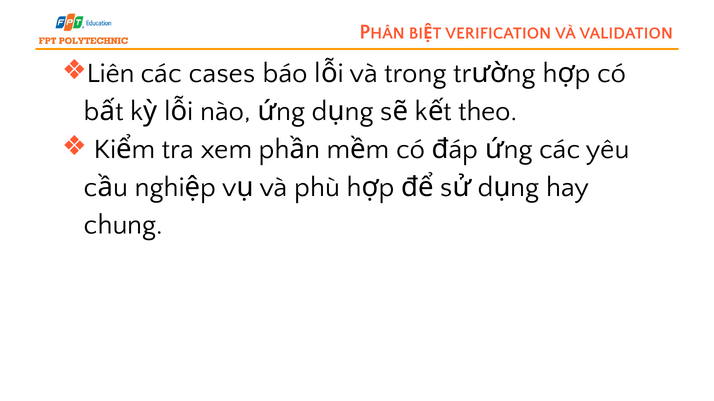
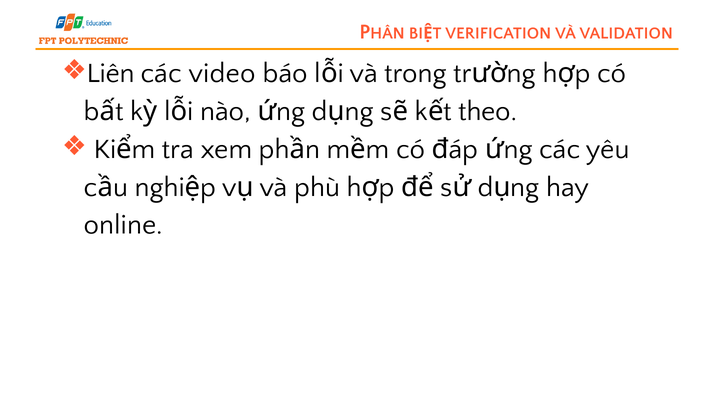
cases: cases -> video (222, 73)
chung: chung -> online (123, 225)
